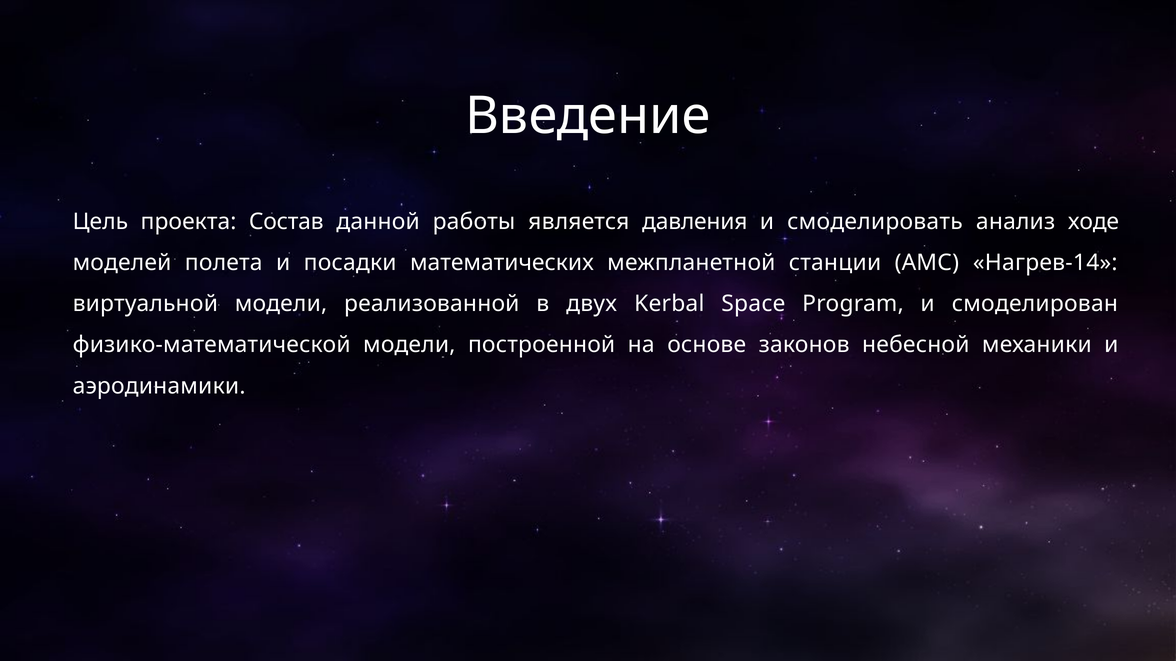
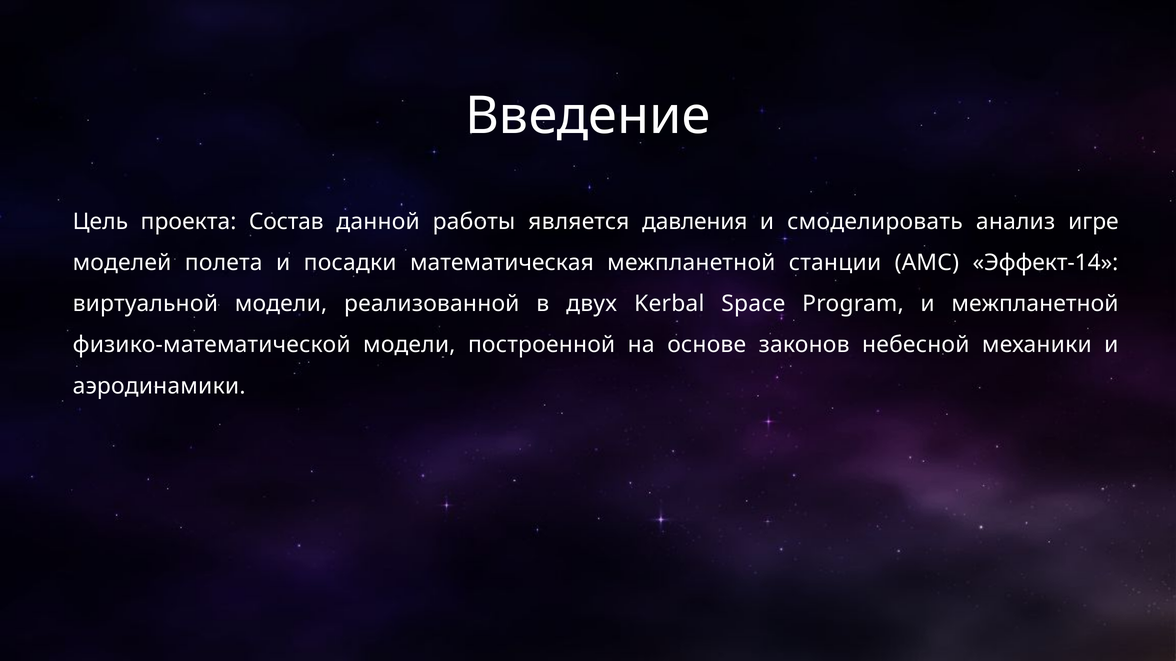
ходе: ходе -> игре (1093, 222)
математических: математических -> математическая (502, 263)
Нагрев-14: Нагрев-14 -> Эффект-14 (1045, 263)
и смоделирован: смоделирован -> межпланетной (1035, 304)
